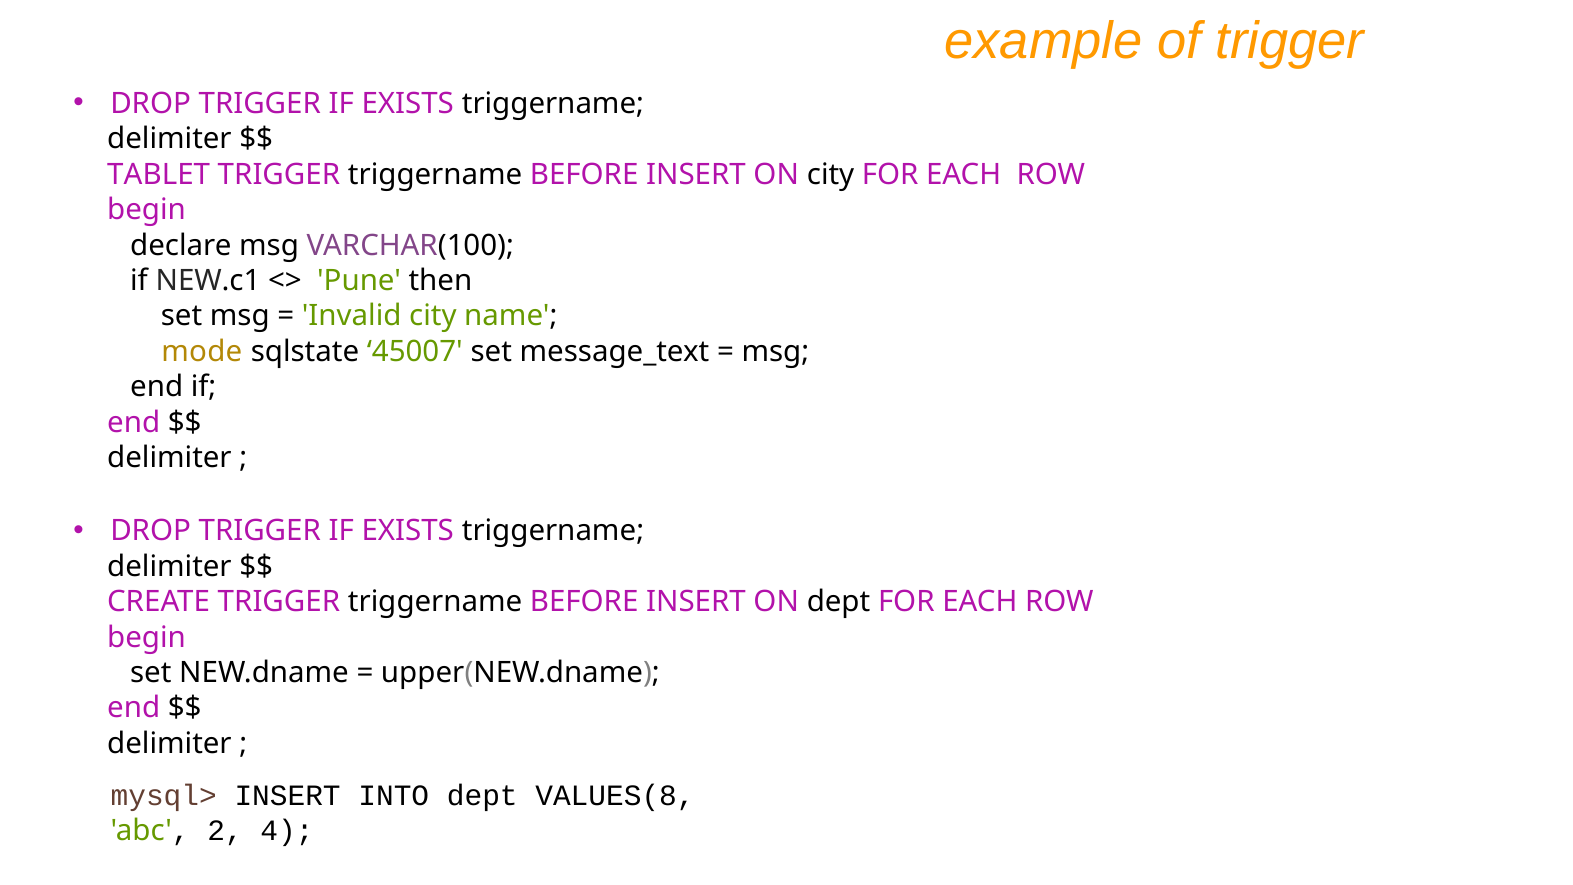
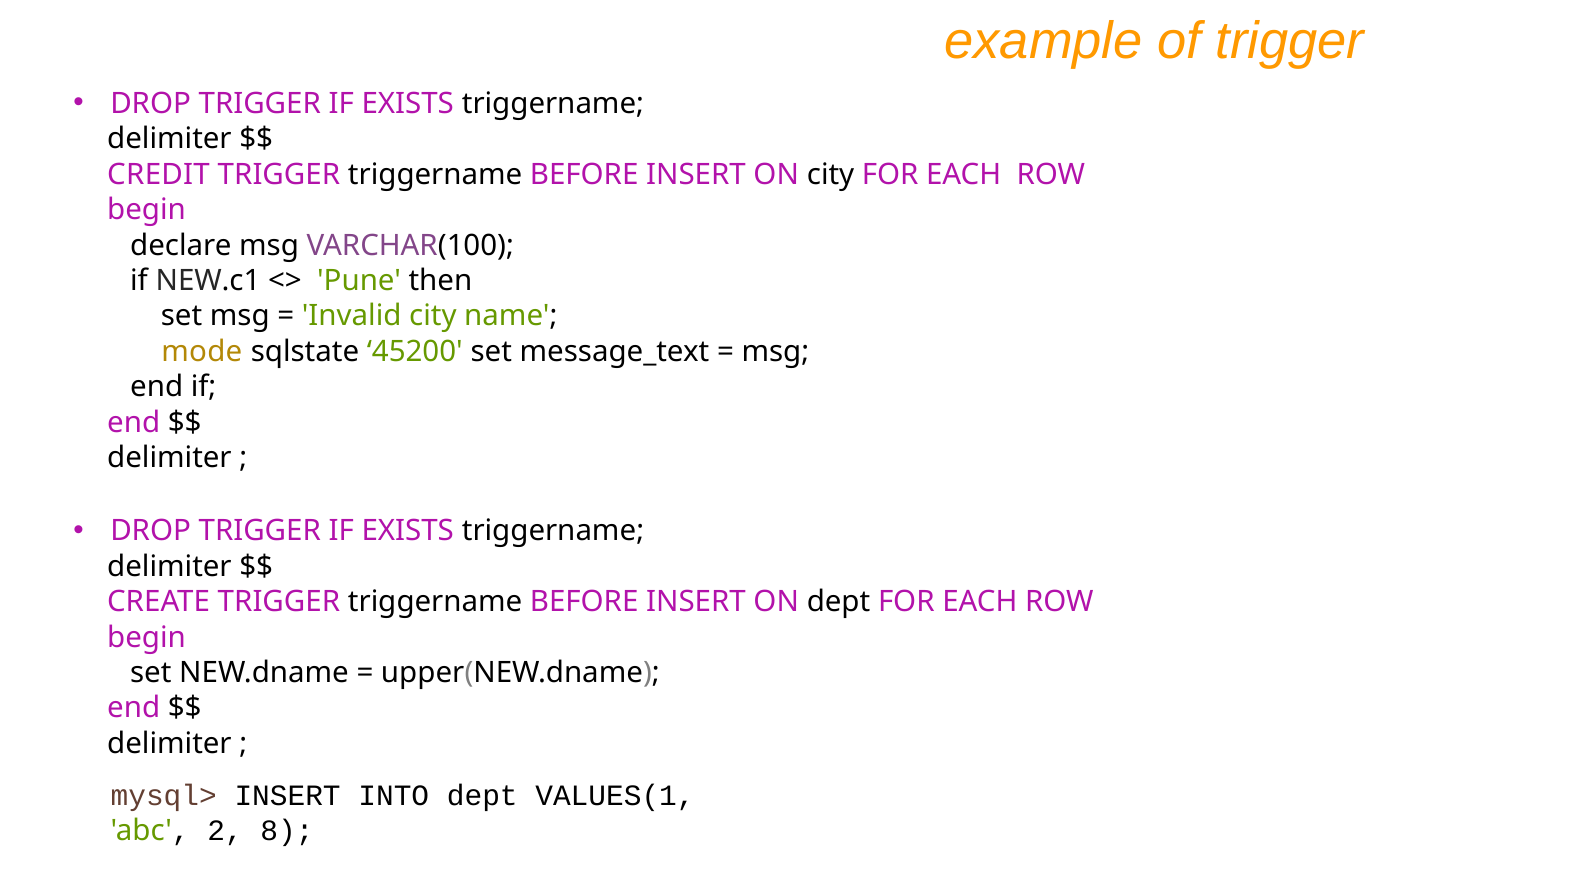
TABLET: TABLET -> CREDIT (159, 174)
45007: 45007 -> 45200 (415, 351)
VALUES(8: VALUES(8 -> VALUES(1 (615, 795)
4: 4 -> 8 (287, 831)
